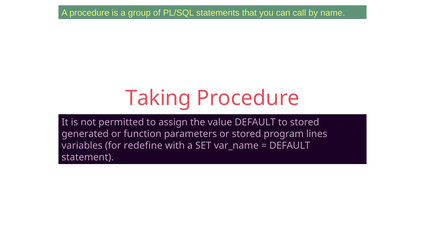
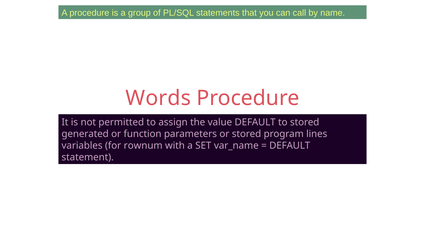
Taking: Taking -> Words (158, 98)
redefine: redefine -> rownum (143, 146)
